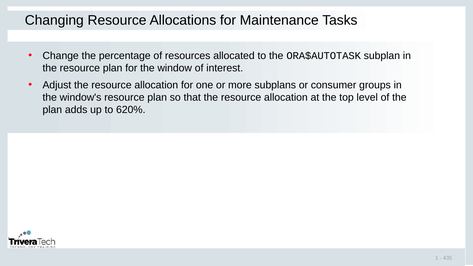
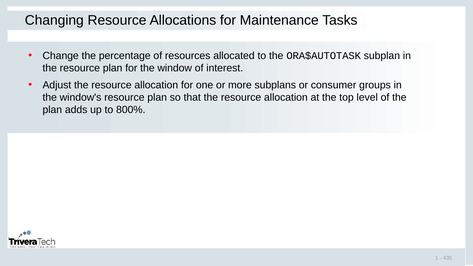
620%: 620% -> 800% (131, 110)
